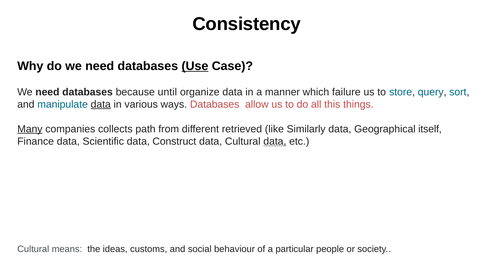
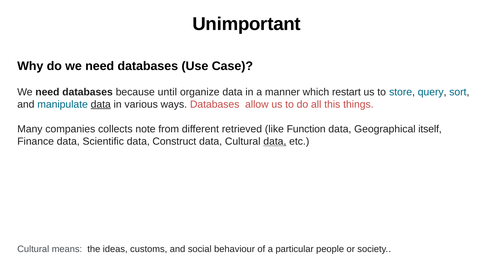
Consistency: Consistency -> Unimportant (247, 24)
Use underline: present -> none (195, 66)
failure: failure -> restart (346, 92)
Many underline: present -> none (30, 129)
path: path -> note (146, 129)
Similarly: Similarly -> Function (306, 129)
